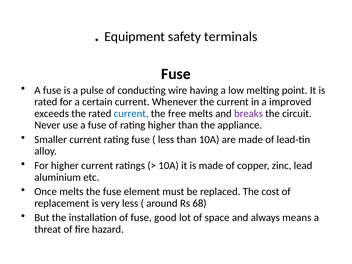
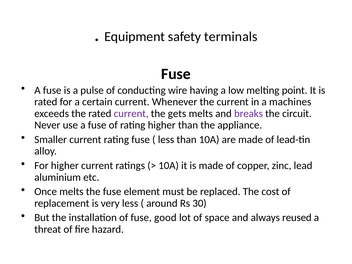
improved: improved -> machines (290, 102)
current colour: blue -> purple (131, 114)
free: free -> gets (177, 114)
68: 68 -> 30 (200, 203)
means: means -> reused (297, 218)
